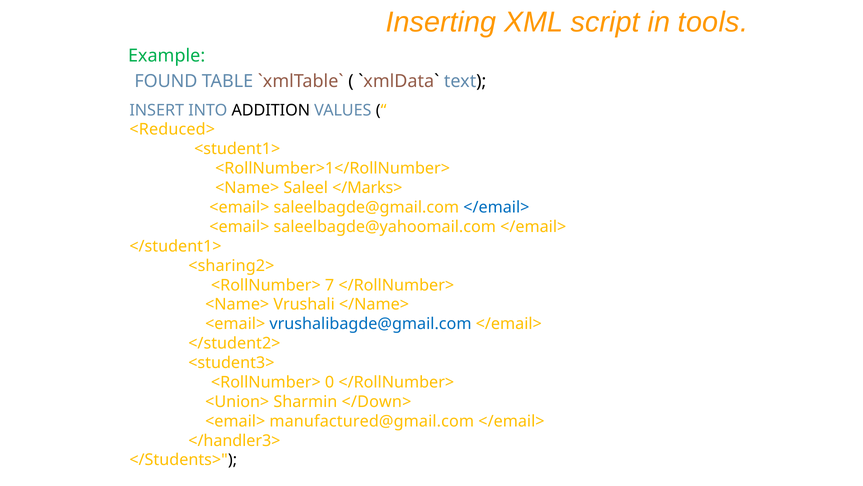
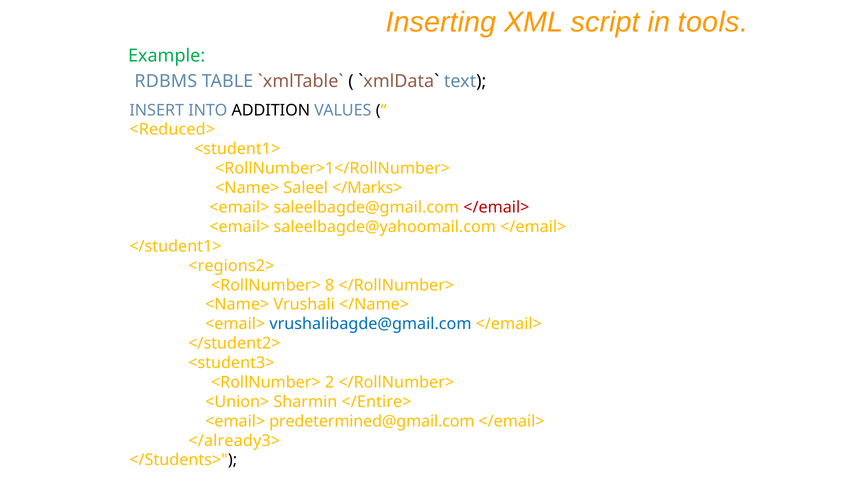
FOUND: FOUND -> RDBMS (166, 81)
</email> colour: blue -> red (496, 207)
<sharing2>: <sharing2> -> <regions2> (231, 265)
7: 7 -> 8 (330, 285)
0: 0 -> 2 (330, 382)
</Down>: </Down> -> </Entire> (377, 401)
manufactured@gmail.com: manufactured@gmail.com -> predetermined@gmail.com (372, 421)
</handler3>: </handler3> -> </already3> (234, 440)
